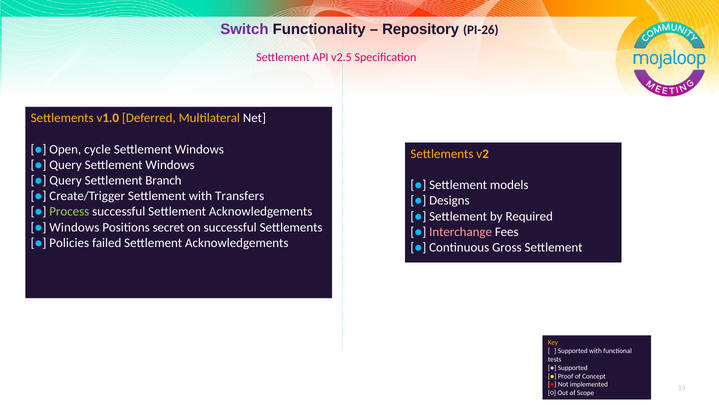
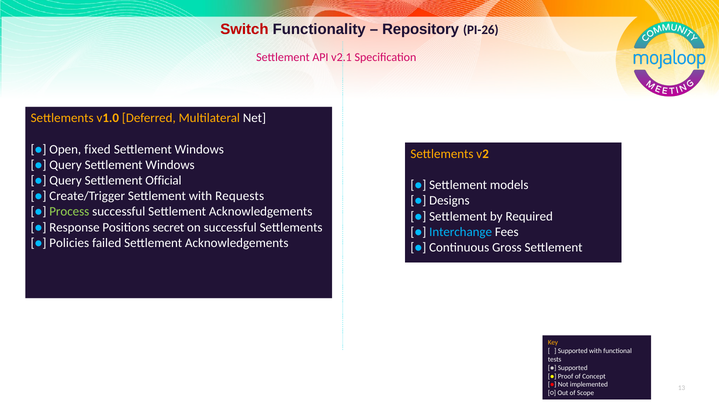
Switch colour: purple -> red (244, 29)
v2.5: v2.5 -> v2.1 (342, 57)
cycle: cycle -> fixed (98, 149)
Branch: Branch -> Official (163, 180)
Transfers: Transfers -> Requests (240, 196)
Windows: Windows -> Response (74, 227)
Interchange colour: pink -> light blue (461, 231)
